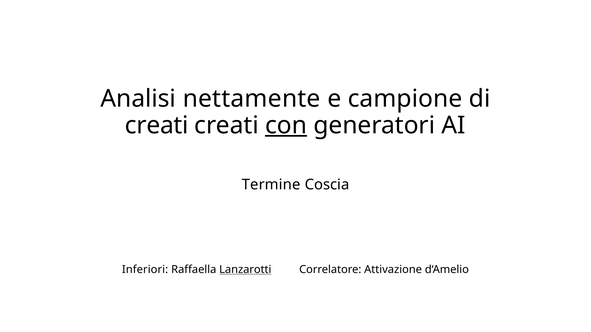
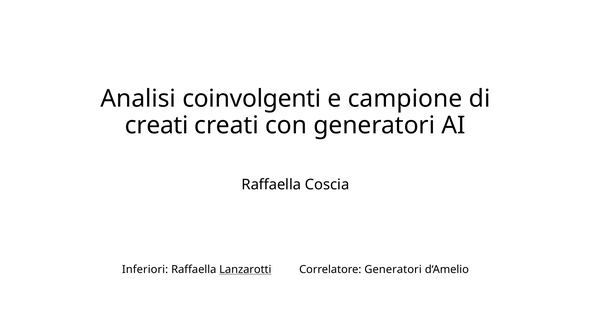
nettamente: nettamente -> coinvolgenti (252, 99)
con underline: present -> none (286, 125)
Termine: Termine -> Raffaella (271, 185)
Correlatore Attivazione: Attivazione -> Generatori (393, 270)
